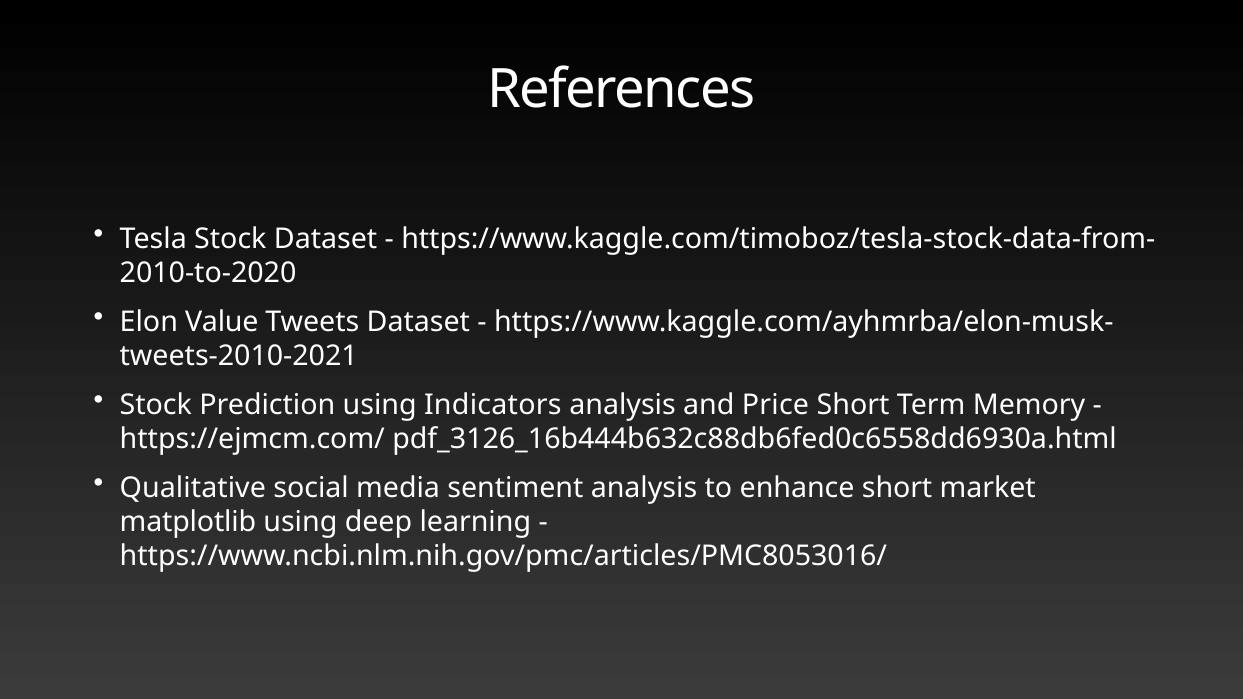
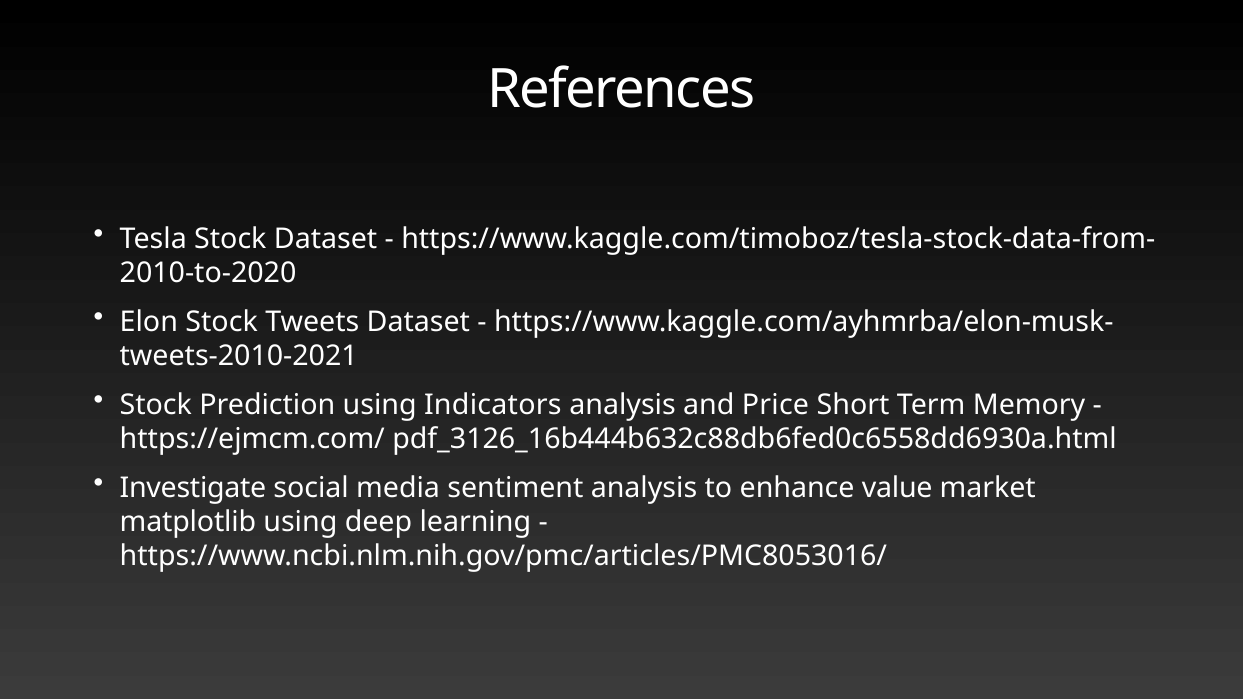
Elon Value: Value -> Stock (222, 322)
Qualitative: Qualitative -> Investigate (193, 488)
enhance short: short -> value (897, 488)
